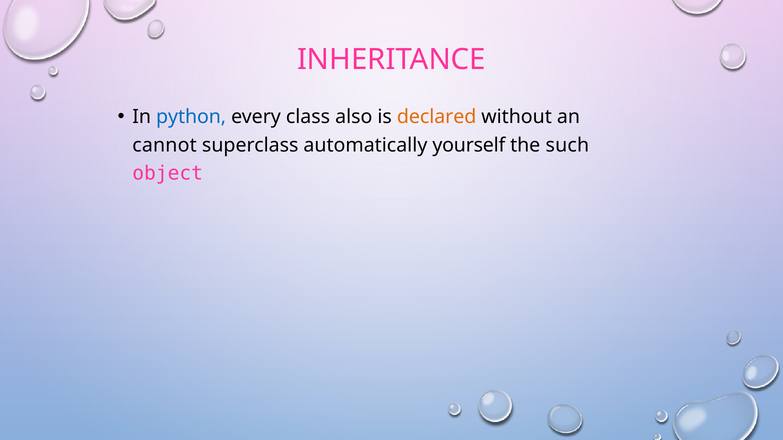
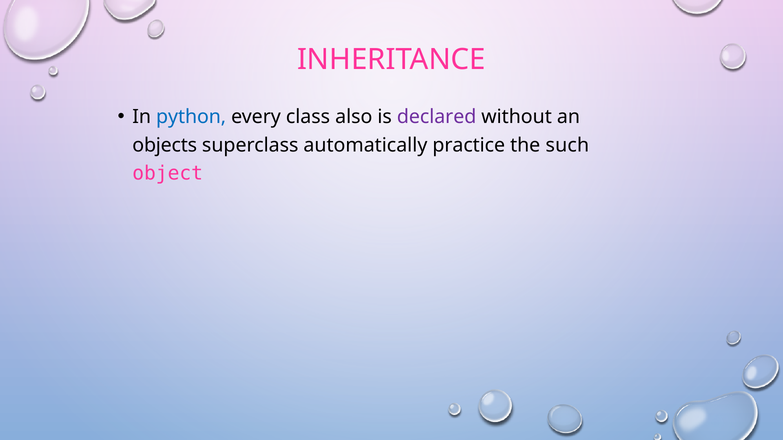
declared colour: orange -> purple (437, 117)
cannot: cannot -> objects (165, 145)
yourself: yourself -> practice (469, 145)
